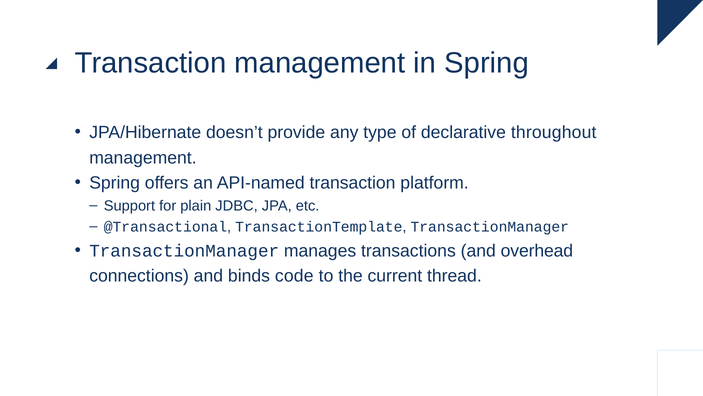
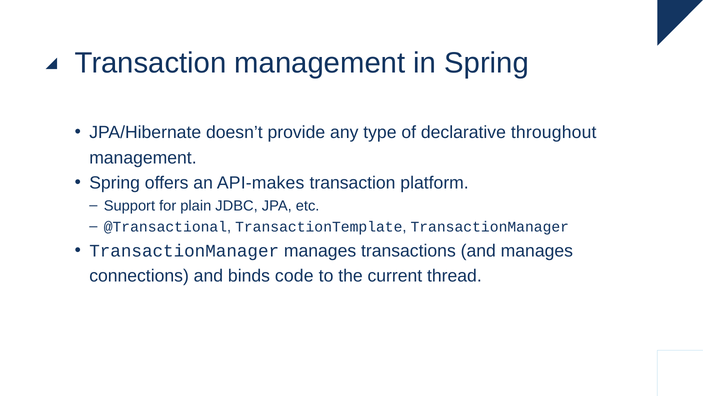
API-named: API-named -> API-makes (261, 183)
and overhead: overhead -> manages (537, 250)
